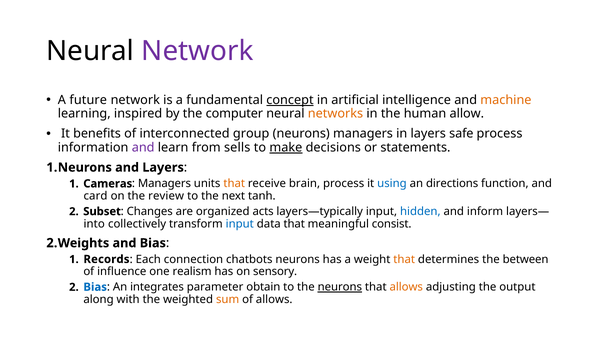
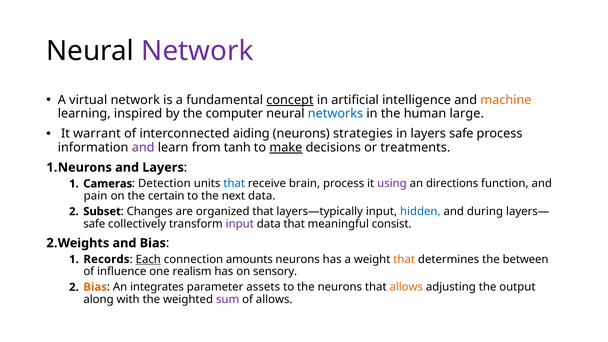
future: future -> virtual (88, 100)
networks colour: orange -> blue (335, 114)
allow: allow -> large (467, 114)
benefits: benefits -> warrant (97, 134)
group: group -> aiding (251, 134)
neurons managers: managers -> strategies (363, 134)
sells: sells -> tanh (237, 147)
statements: statements -> treatments (415, 147)
Managers: Managers -> Detection (164, 184)
that colour: orange -> blue (234, 184)
using colour: blue -> purple (392, 184)
card: card -> pain (96, 196)
review: review -> certain (166, 196)
next tanh: tanh -> data (262, 196)
organized acts: acts -> that (263, 211)
inform: inform -> during (485, 211)
into: into -> safe (94, 224)
input colour: blue -> purple (240, 224)
Each underline: none -> present (148, 259)
chatbots: chatbots -> amounts (249, 259)
Bias colour: blue -> orange (95, 287)
obtain: obtain -> assets (263, 287)
neurons underline: present -> none (340, 287)
sum colour: orange -> purple (228, 299)
